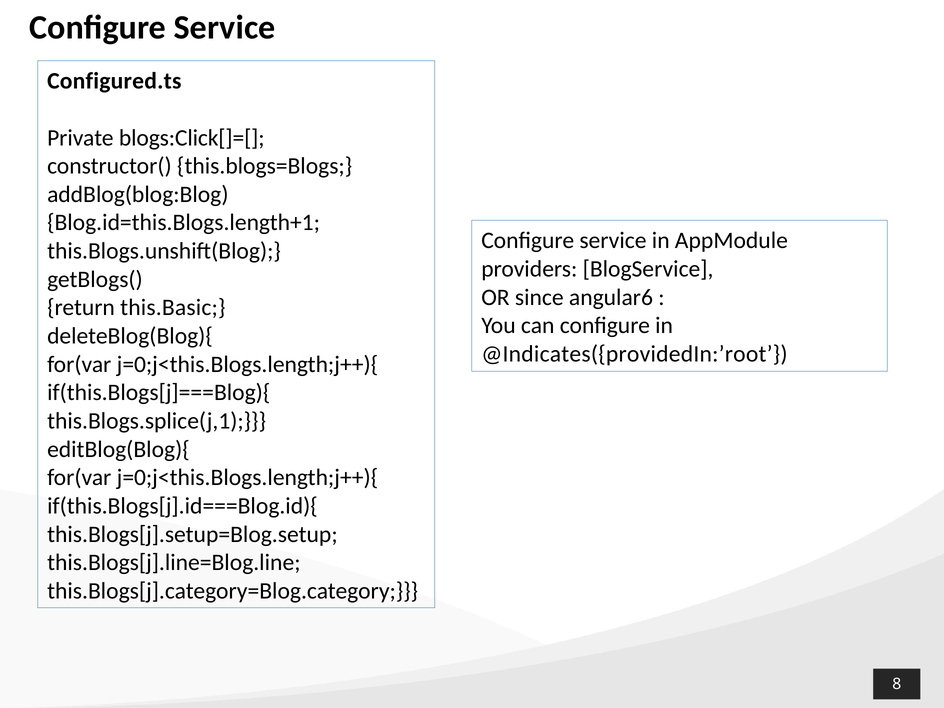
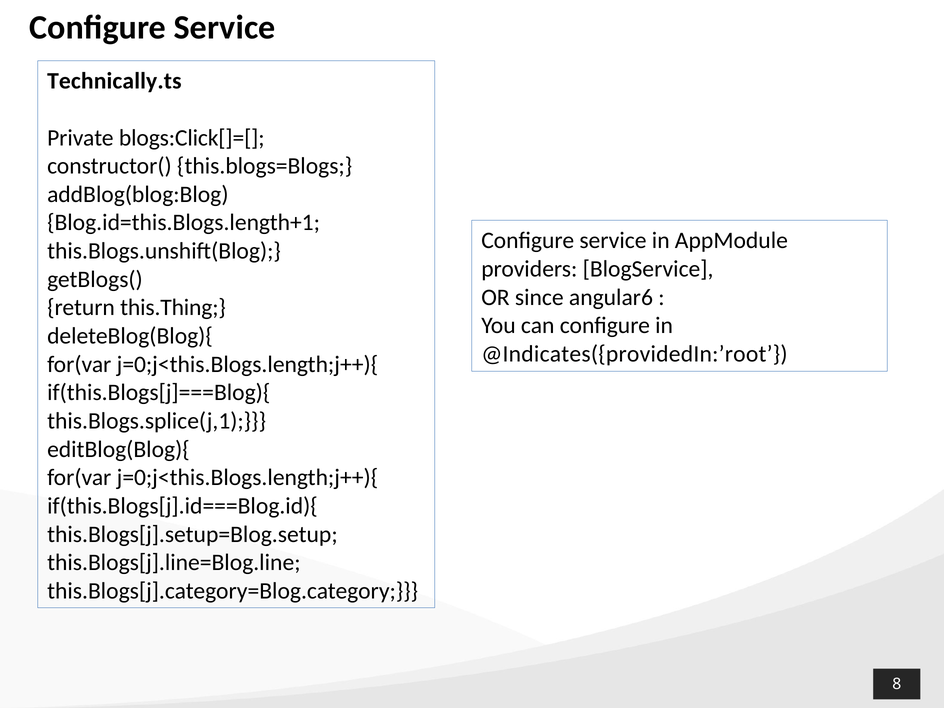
Configured.ts: Configured.ts -> Technically.ts (114, 81)
this.Basic: this.Basic -> this.Thing (173, 308)
